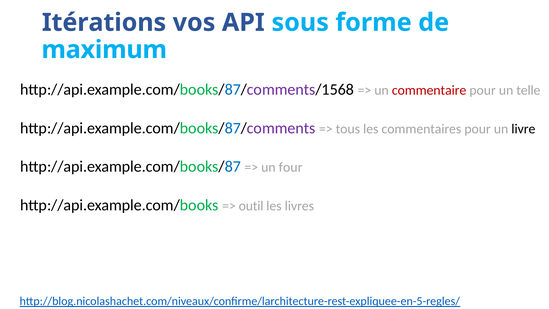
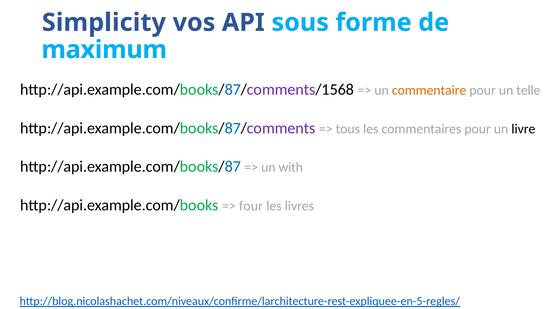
Itérations: Itérations -> Simplicity (104, 23)
commentaire colour: red -> orange (429, 90)
four: four -> with (291, 167)
outil: outil -> four (251, 206)
